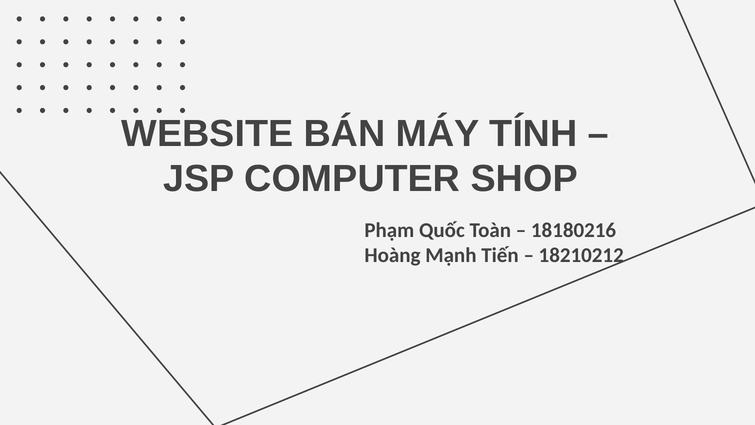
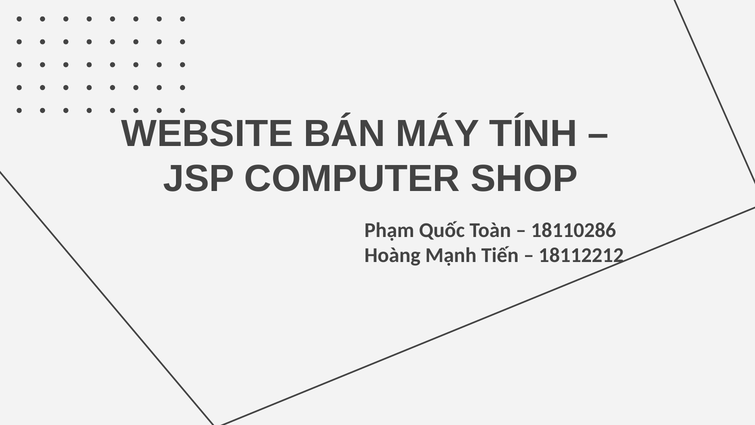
18180216: 18180216 -> 18110286 (574, 230)
18210212: 18210212 -> 18112212 (581, 255)
